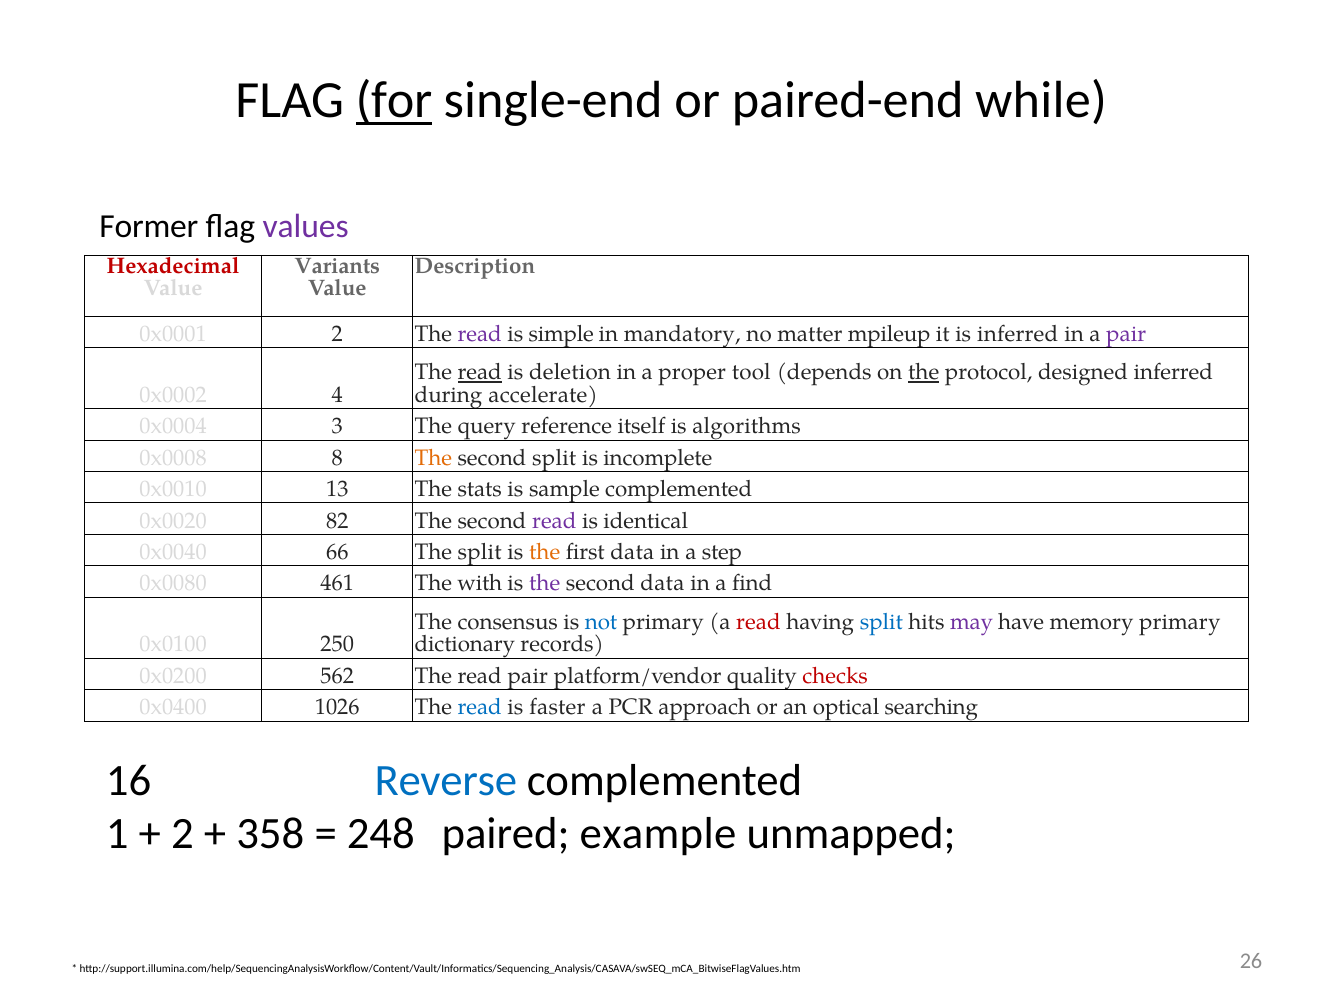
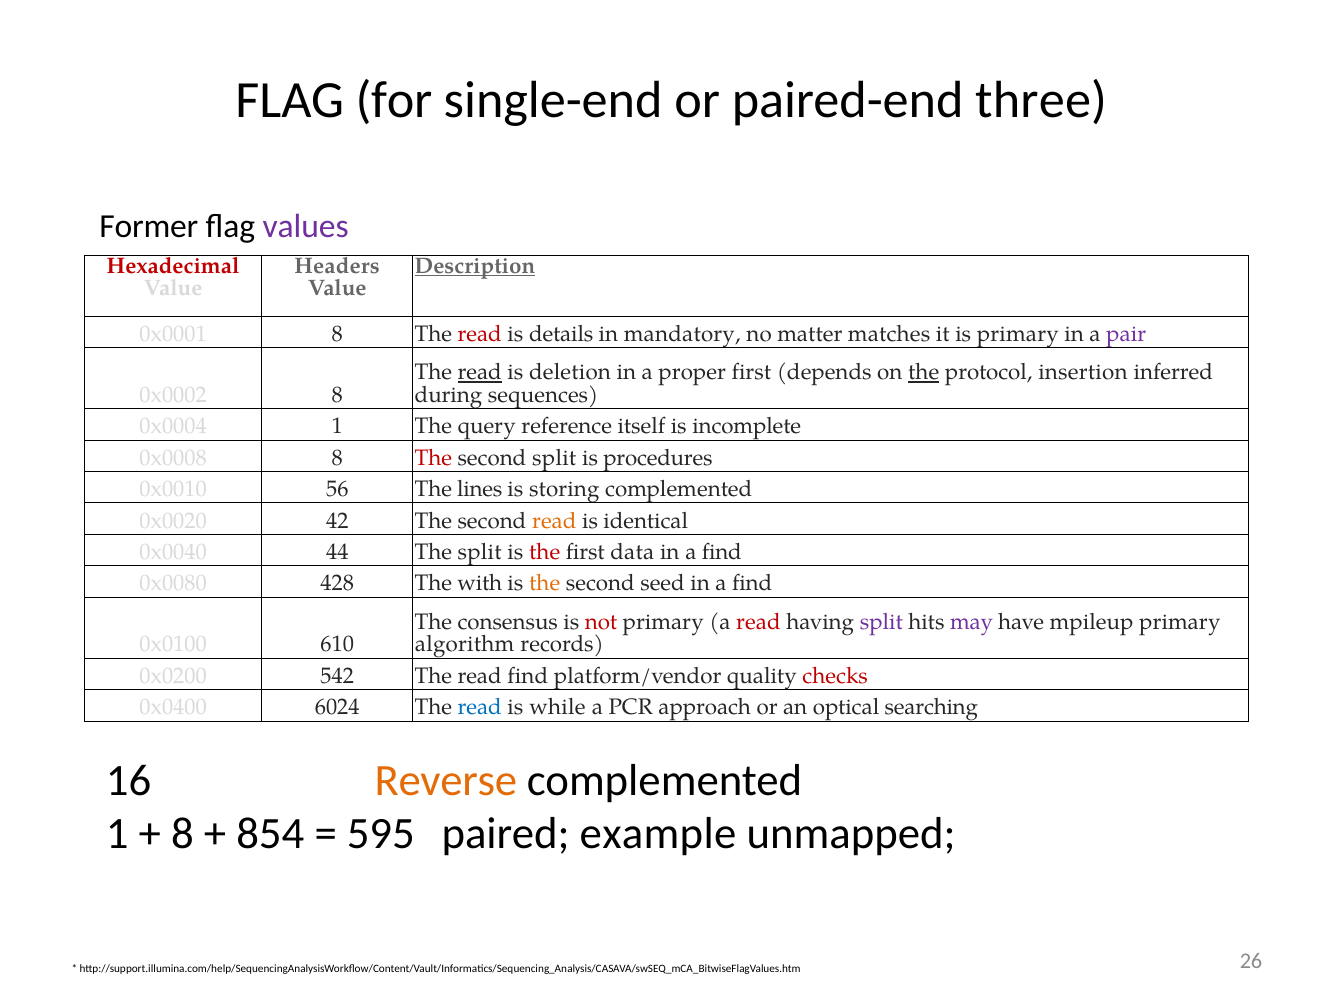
for underline: present -> none (394, 101)
while: while -> three (1041, 101)
Variants: Variants -> Headers (337, 266)
Description underline: none -> present (475, 266)
0x0001 2: 2 -> 8 (337, 334)
read colour: purple -> red (480, 334)
simple: simple -> details (561, 334)
mpileup: mpileup -> matches (889, 334)
is inferred: inferred -> primary (1018, 334)
proper tool: tool -> first (751, 372)
designed: designed -> insertion (1083, 372)
0x0002 4: 4 -> 8 (337, 395)
accelerate: accelerate -> sequences (543, 395)
0x0004 3: 3 -> 1 (337, 426)
algorithms: algorithms -> incomplete (747, 426)
The colour: orange -> red (433, 458)
incomplete: incomplete -> procedures (658, 458)
13: 13 -> 56 (337, 489)
stats: stats -> lines (480, 489)
sample: sample -> storing (564, 489)
82: 82 -> 42 (337, 521)
read colour: purple -> orange (554, 521)
66: 66 -> 44 (337, 552)
the colour: orange -> red (545, 552)
step: step -> find (722, 552)
461: 461 -> 428 (337, 584)
the colour: purple -> orange (545, 584)
second data: data -> seed (663, 584)
not colour: blue -> red (601, 622)
split colour: blue -> purple (881, 622)
memory: memory -> mpileup (1092, 622)
250: 250 -> 610 (337, 645)
dictionary: dictionary -> algorithm (465, 645)
562: 562 -> 542 (337, 676)
read pair: pair -> find (528, 676)
1026: 1026 -> 6024 (337, 707)
faster: faster -> while (557, 707)
Reverse colour: blue -> orange (446, 781)
2: 2 -> 8 (182, 834)
358: 358 -> 854 (270, 834)
248: 248 -> 595 (381, 834)
